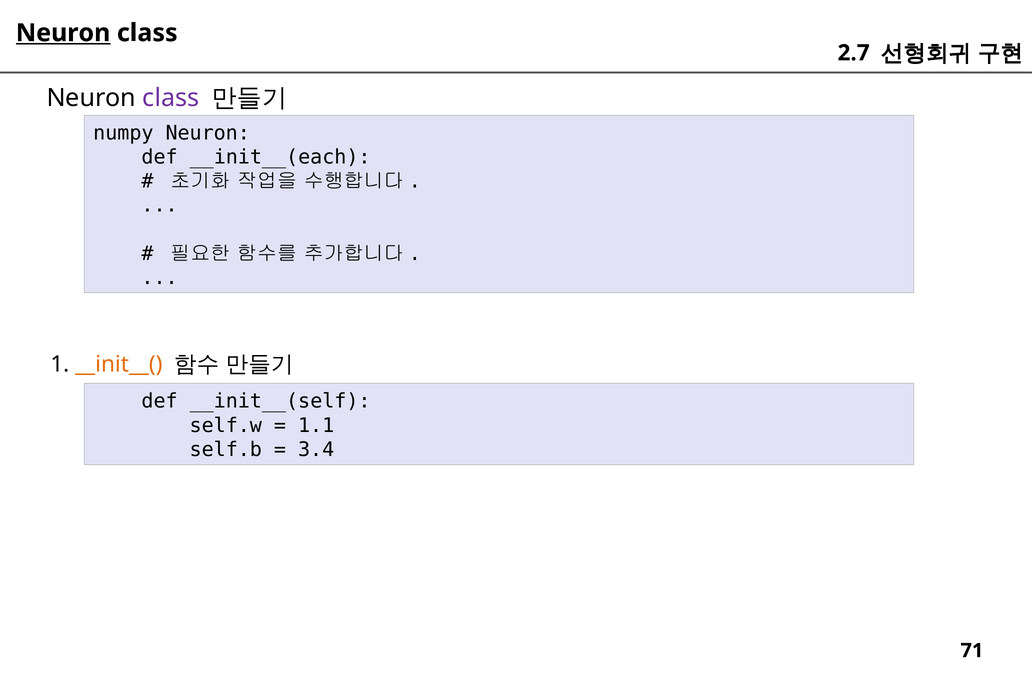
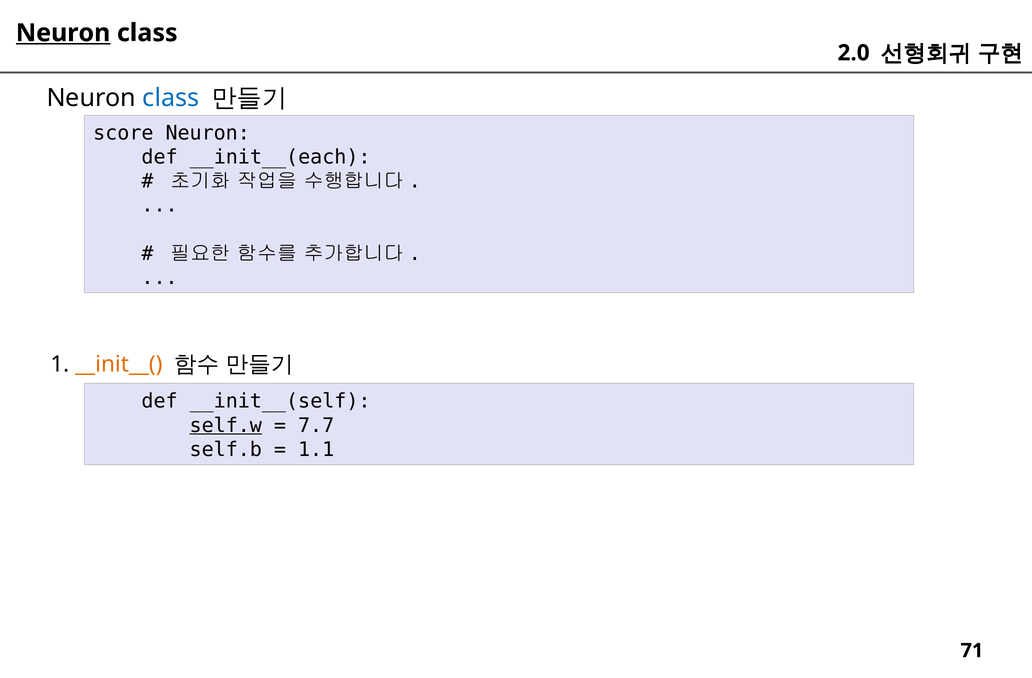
2.7: 2.7 -> 2.0 (854, 53)
class colour: purple -> blue (171, 98)
numpy: numpy -> score (123, 133)
self.w underline: none -> present (226, 425)
1.1: 1.1 -> 7.7 (316, 425)
3.4: 3.4 -> 1.1 (316, 449)
